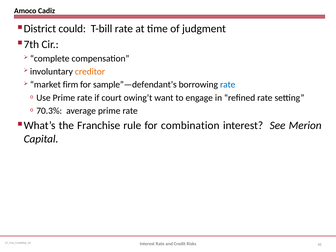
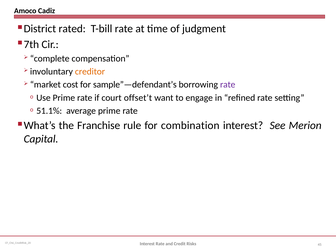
could: could -> rated (72, 29)
firm: firm -> cost (71, 85)
rate colour: blue -> purple (228, 85)
owing’t: owing’t -> offset’t (138, 98)
70.3%: 70.3% -> 51.1% (49, 111)
